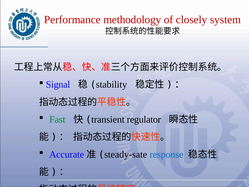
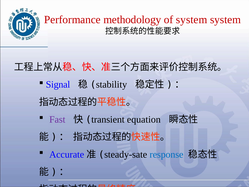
of closely: closely -> system (192, 20)
Fast colour: green -> purple (57, 119)
regulator: regulator -> equation (144, 119)
